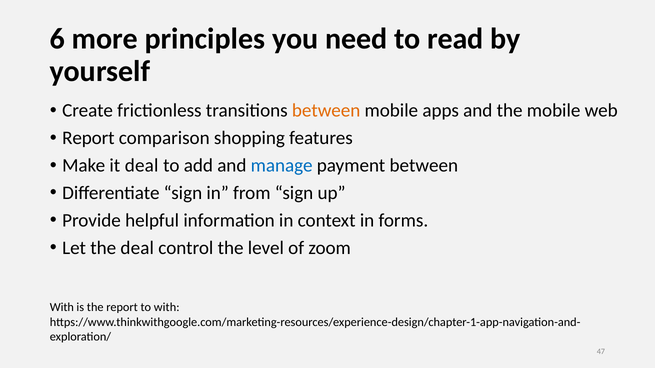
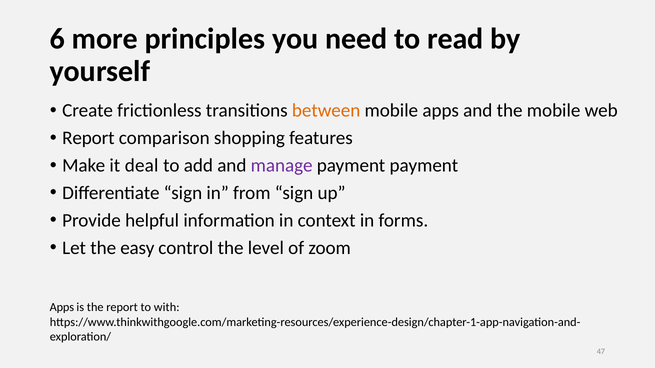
manage colour: blue -> purple (282, 166)
payment between: between -> payment (424, 166)
the deal: deal -> easy (137, 248)
With: With -> Apps (62, 308)
